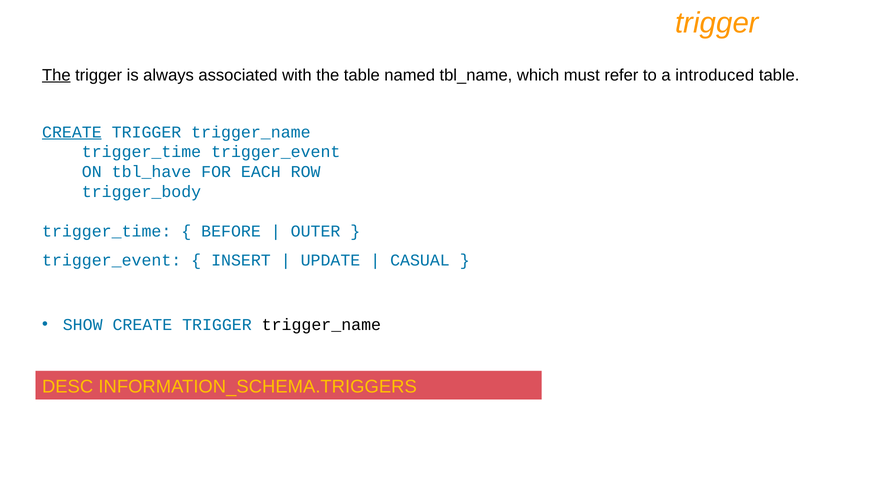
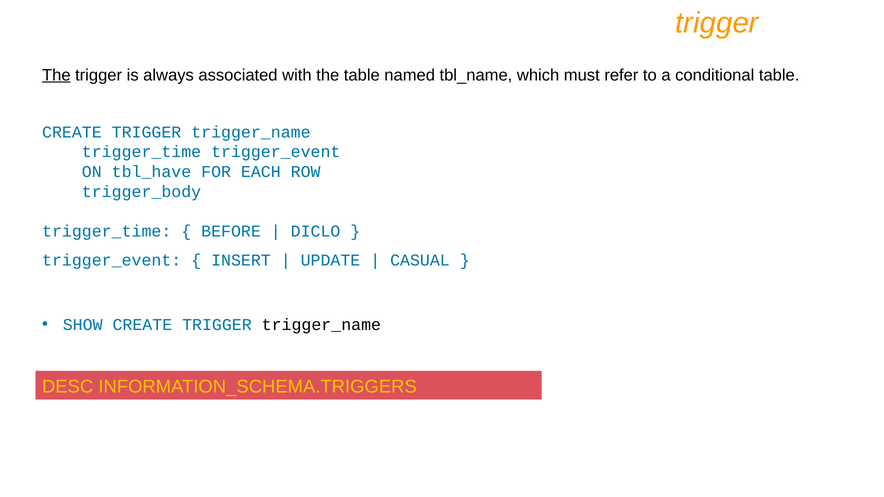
introduced: introduced -> conditional (715, 75)
CREATE underline: present -> none (72, 132)
OUTER: OUTER -> DICLO (316, 232)
